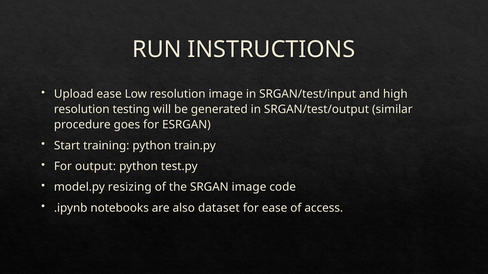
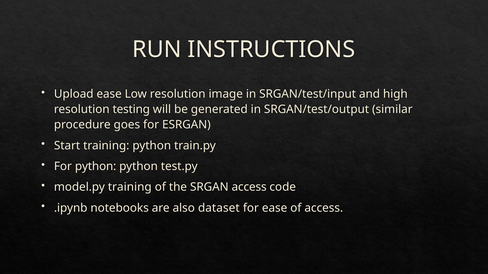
For output: output -> python (96, 167)
model.py resizing: resizing -> training (130, 187)
SRGAN image: image -> access (249, 187)
